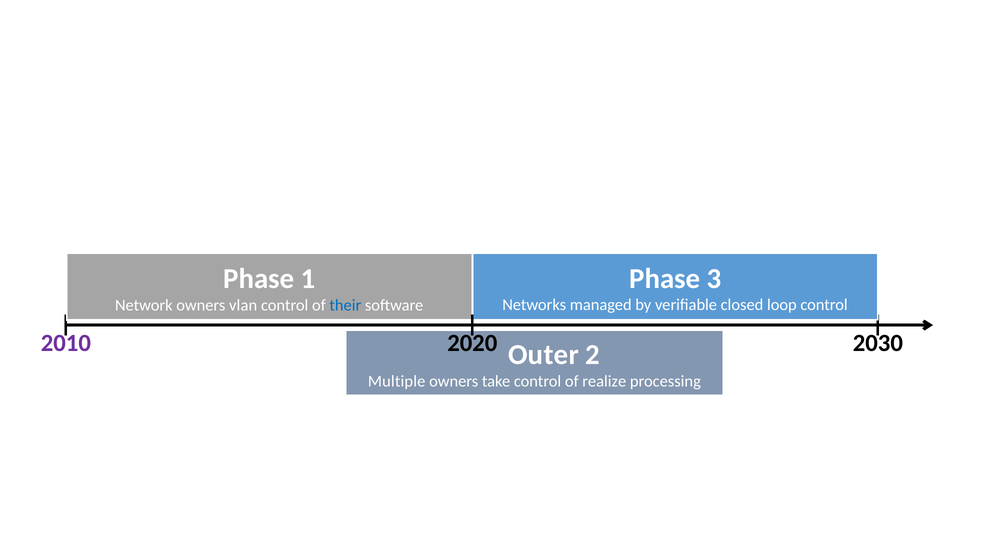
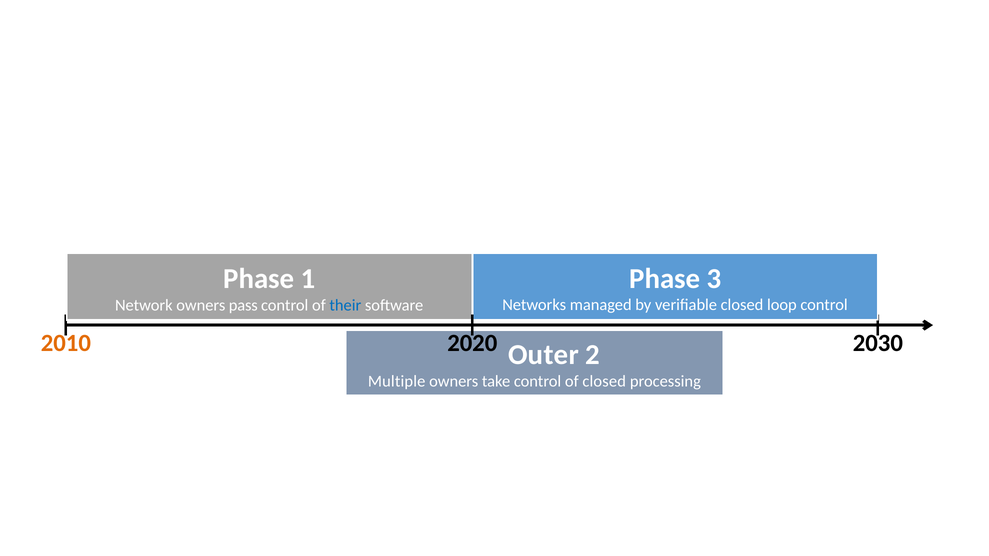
vlan: vlan -> pass (243, 305)
2010 colour: purple -> orange (66, 343)
of realize: realize -> closed (604, 381)
